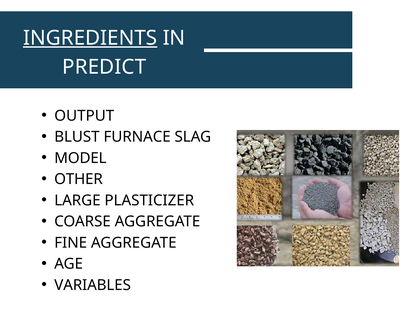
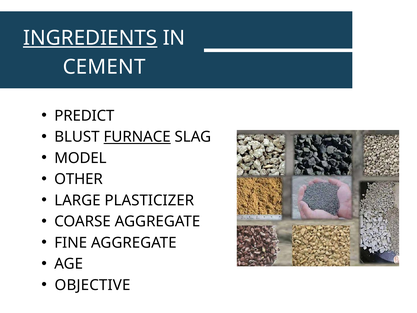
PREDICT: PREDICT -> CEMENT (104, 67)
OUTPUT: OUTPUT -> PREDICT (84, 116)
FURNACE underline: none -> present (137, 137)
VARIABLES: VARIABLES -> OBJECTIVE (92, 285)
